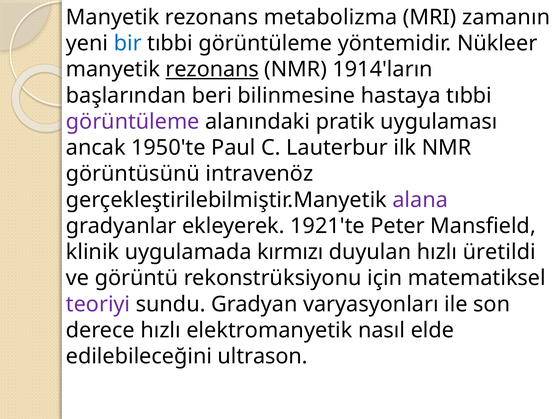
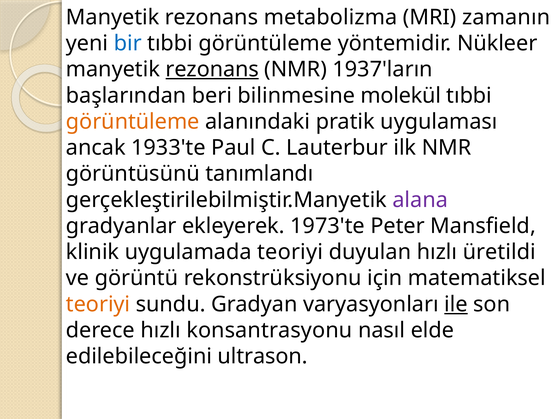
1914'ların: 1914'ların -> 1937'ların (383, 69)
hastaya: hastaya -> molekül (401, 95)
görüntüleme colour: purple -> orange (133, 121)
1950'te: 1950'te -> 1933'te (168, 148)
intravenöz: intravenöz -> tanımlandı (259, 174)
1921'te: 1921'te -> 1973'te (328, 226)
uygulamada kırmızı: kırmızı -> teoriyi (290, 252)
teoriyi colour: purple -> orange (98, 304)
ile underline: none -> present (456, 304)
elektromanyetik: elektromanyetik -> konsantrasyonu (269, 330)
